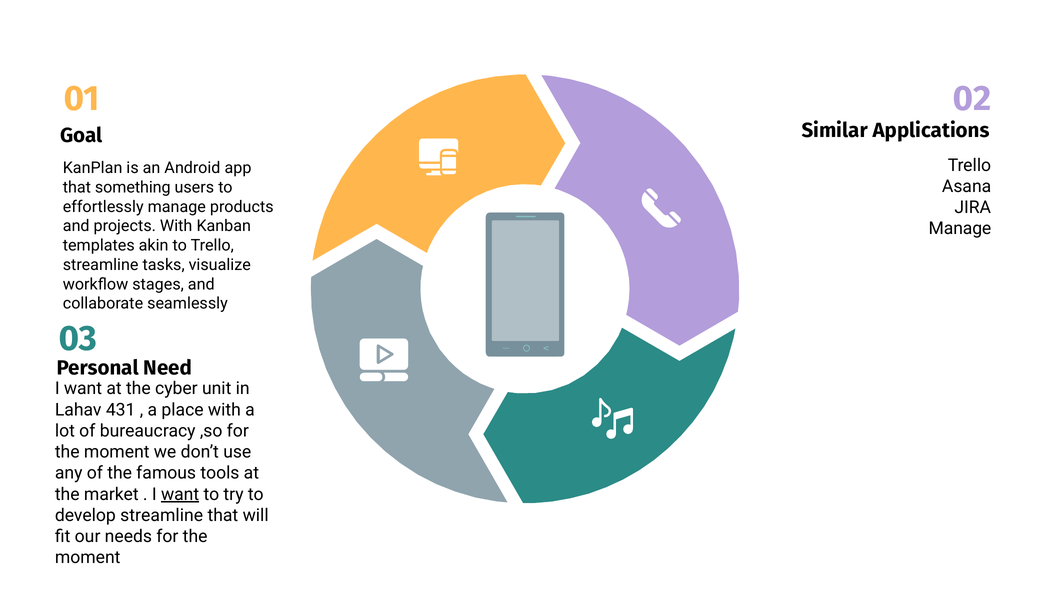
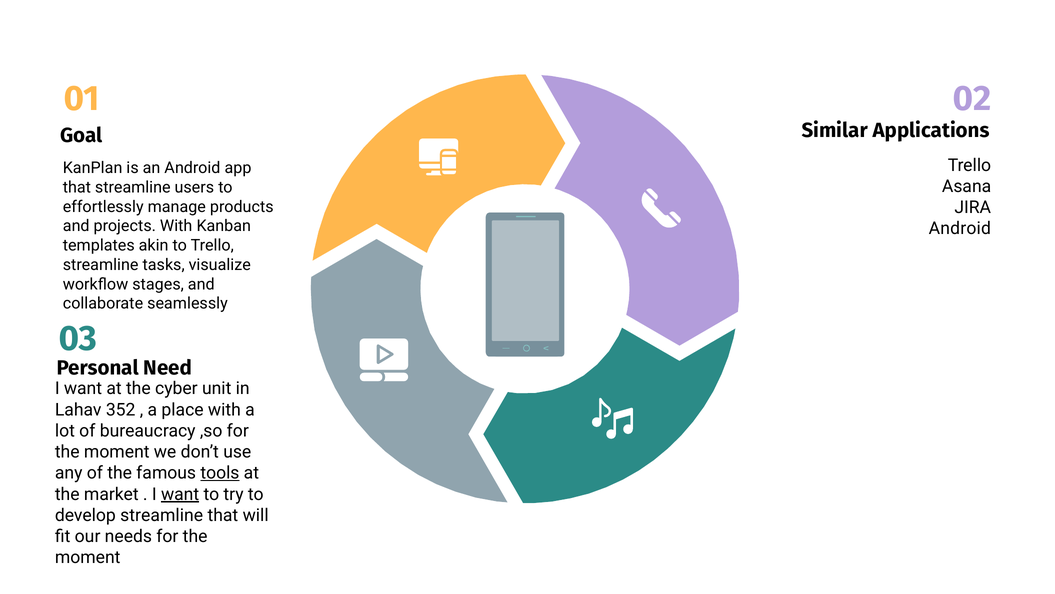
that something: something -> streamline (133, 187)
Manage: Manage -> Android (960, 228)
431: 431 -> 352 (121, 409)
tools underline: none -> present (220, 473)
